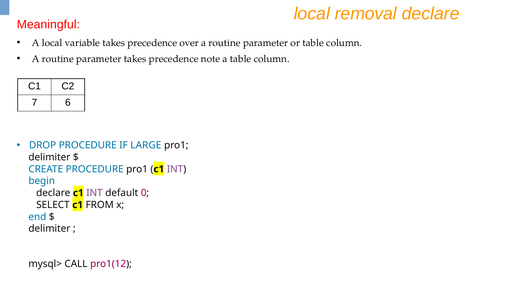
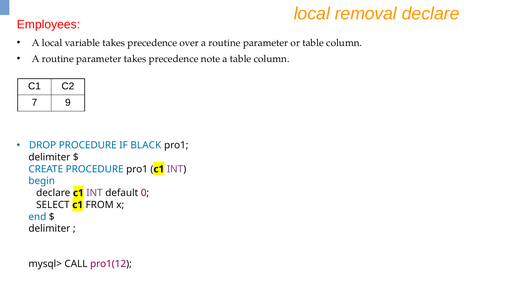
Meaningful: Meaningful -> Employees (48, 25)
6: 6 -> 9 (68, 103)
LARGE: LARGE -> BLACK (146, 145)
